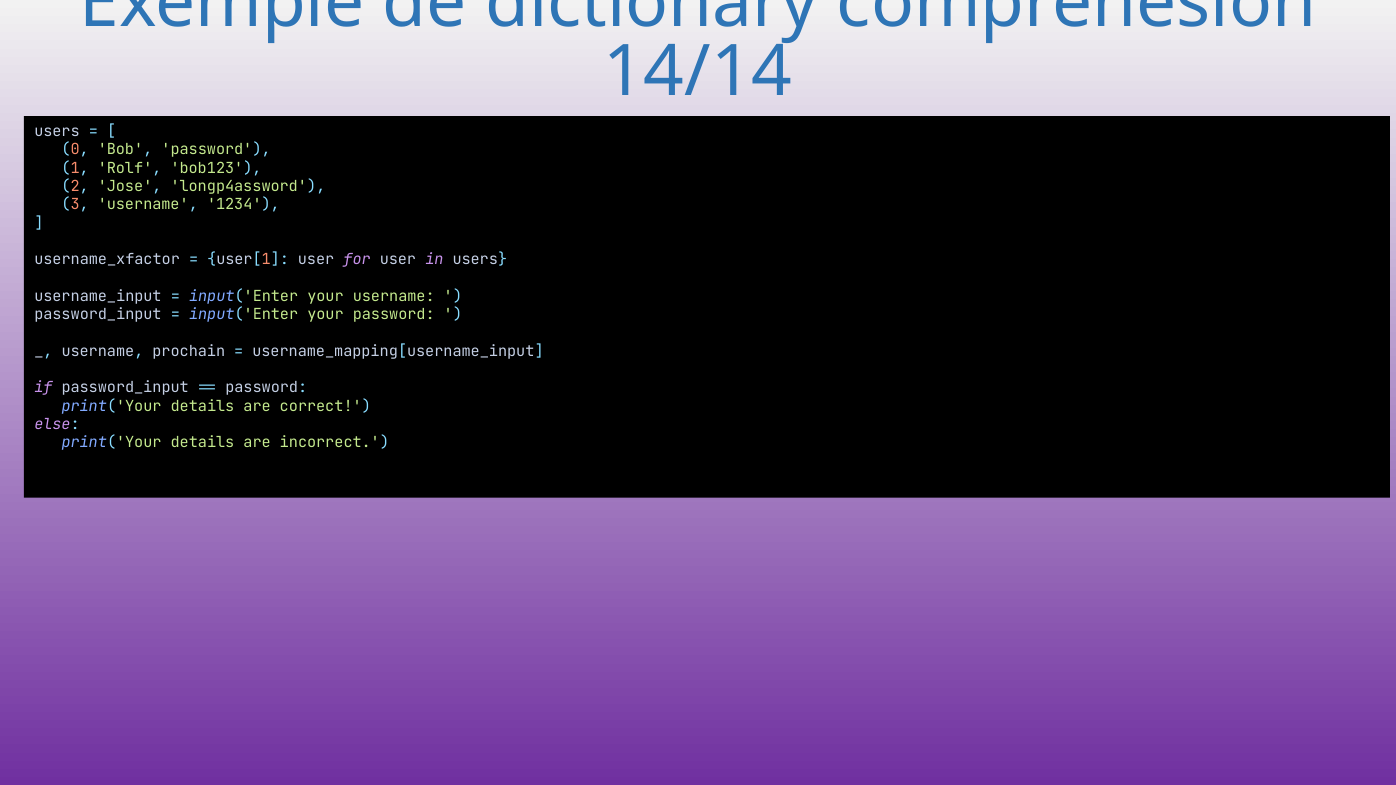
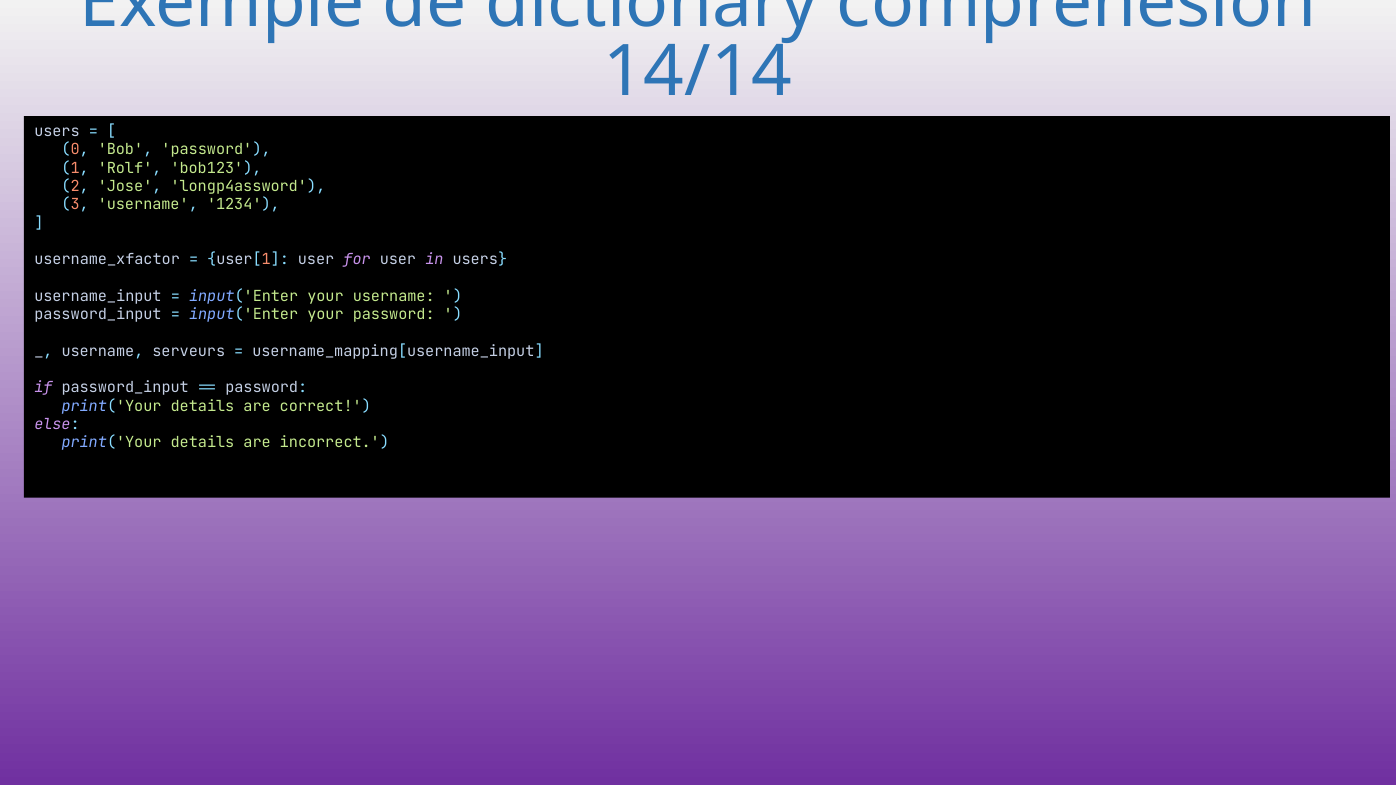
prochain: prochain -> serveurs (189, 351)
